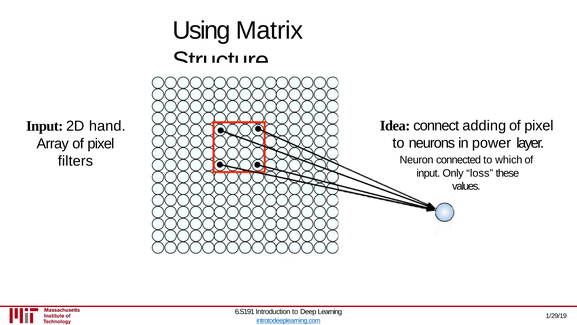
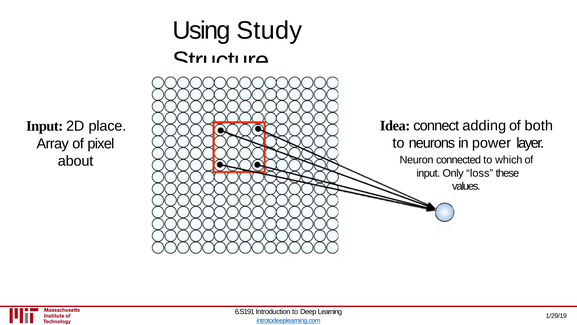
Matrix: Matrix -> Study (269, 30)
pixel: pixel -> both (539, 126)
hand: hand -> place (107, 126)
filters: filters -> about (76, 161)
